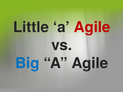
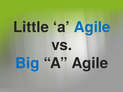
Agile colour: red -> blue (92, 27)
